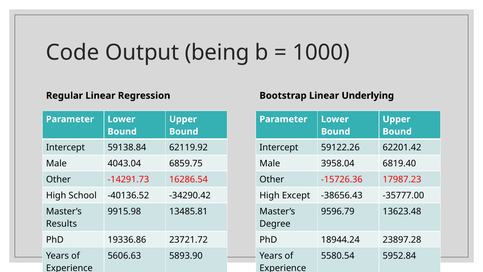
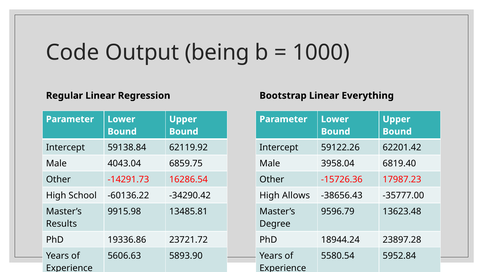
Underlying: Underlying -> Everything (368, 96)
-40136.52: -40136.52 -> -60136.22 (128, 195)
Except: Except -> Allows (296, 195)
